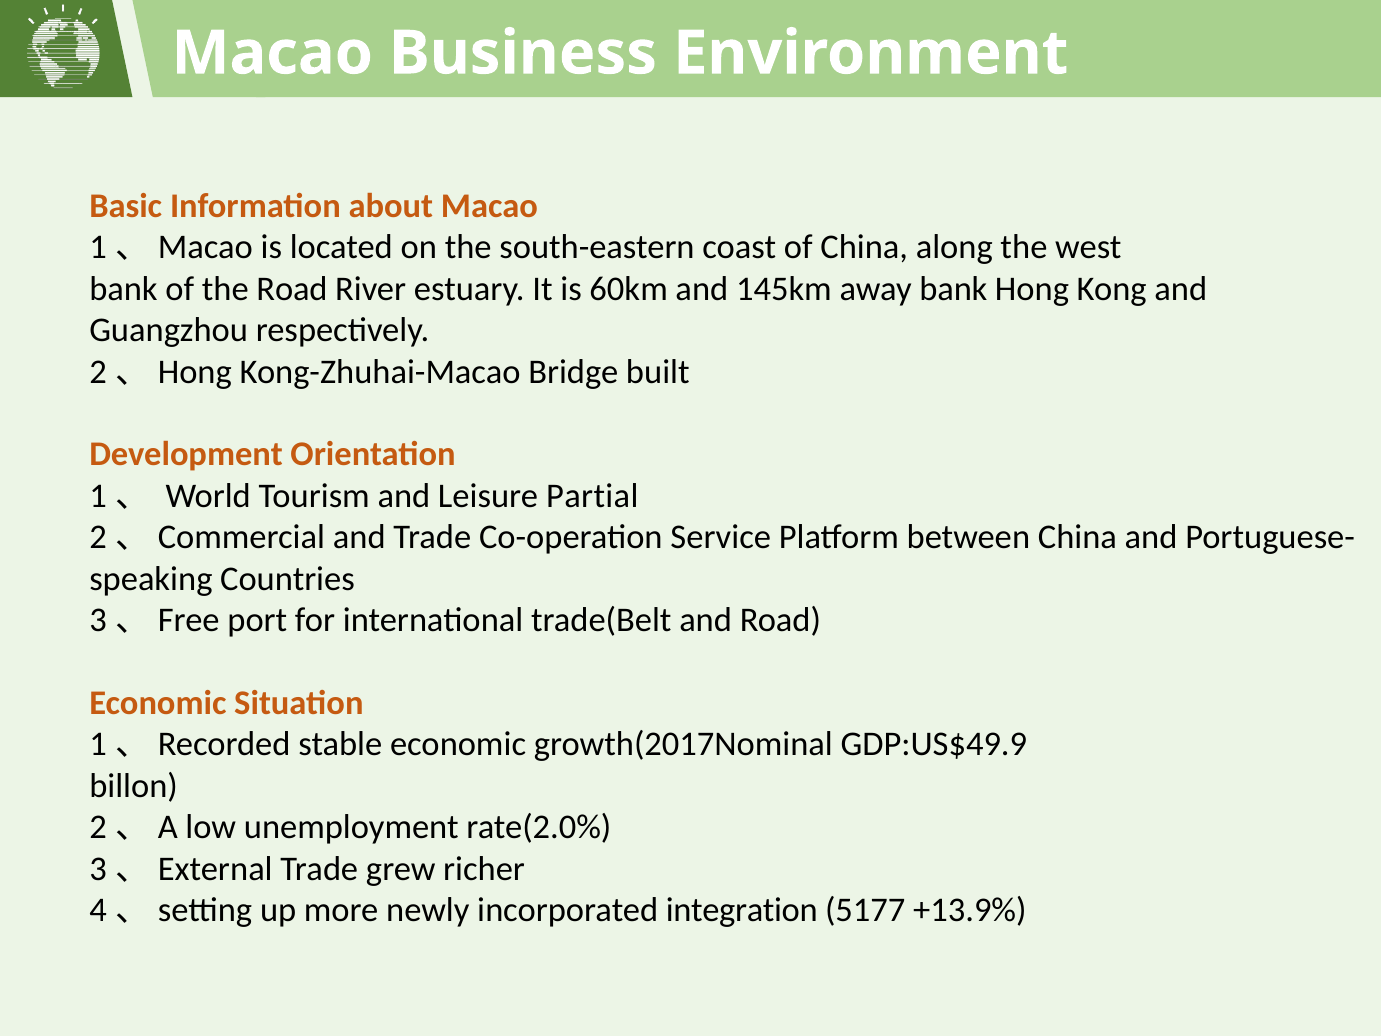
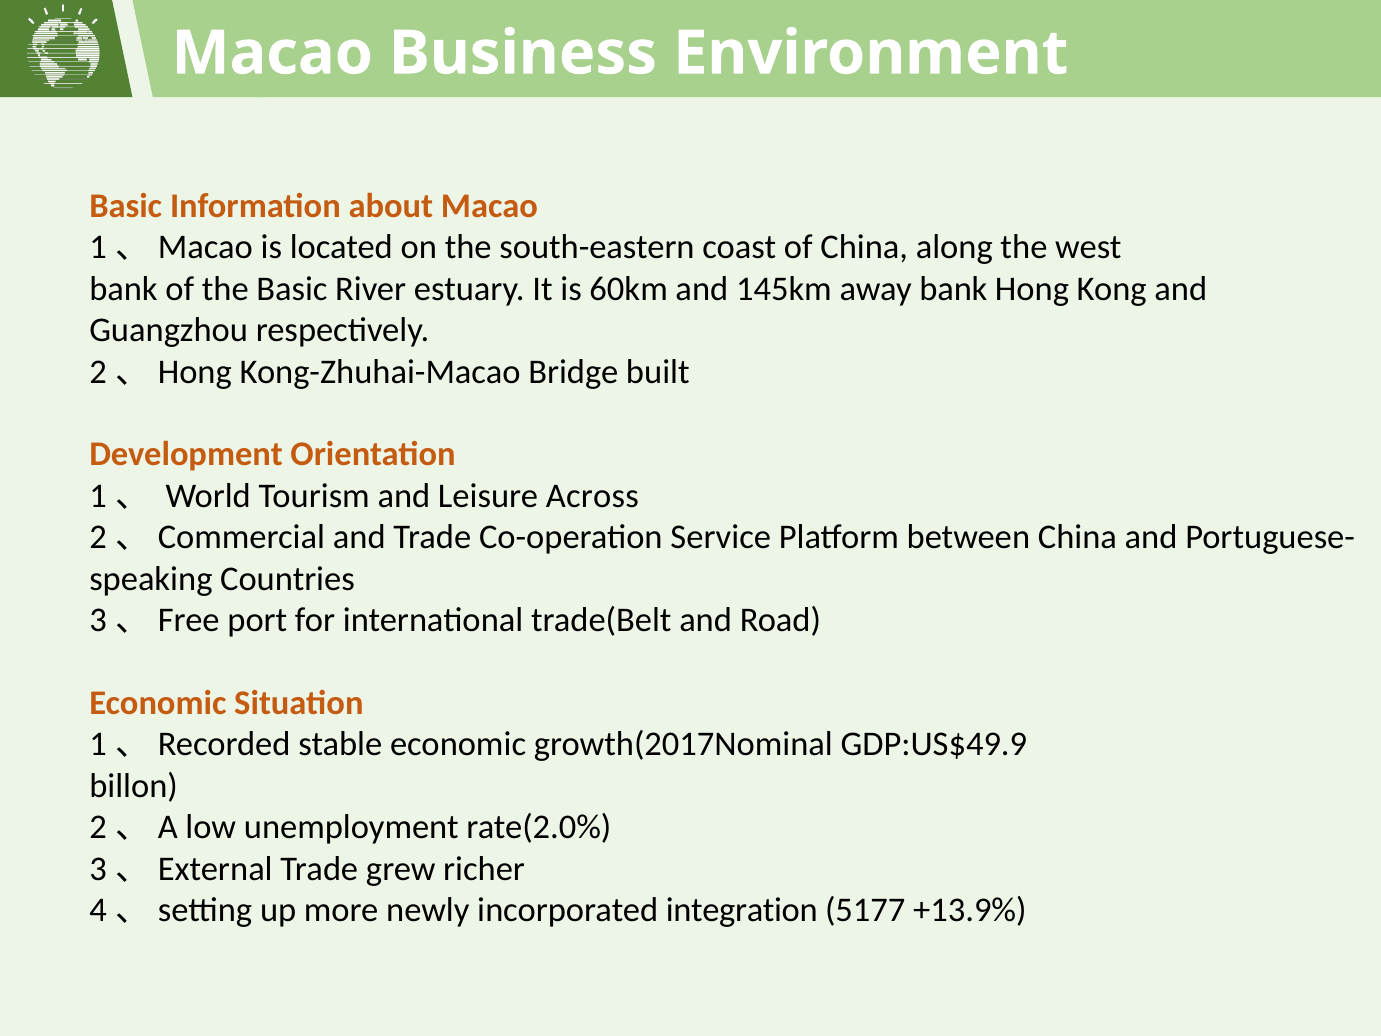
the Road: Road -> Basic (292, 289)
Partial: Partial -> Across (592, 496)
